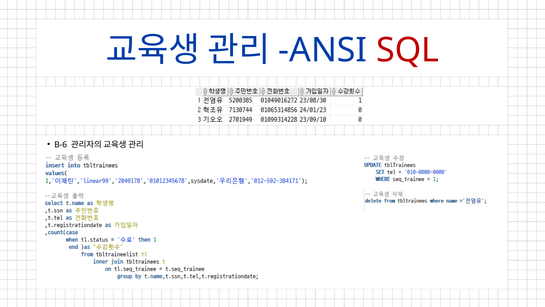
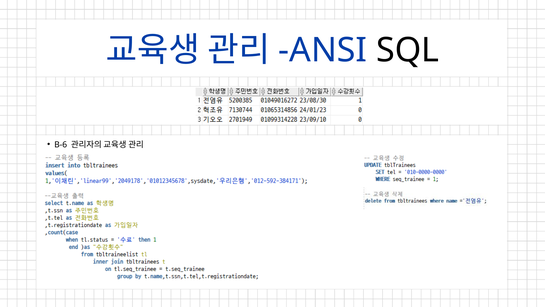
SQL colour: red -> black (408, 50)
